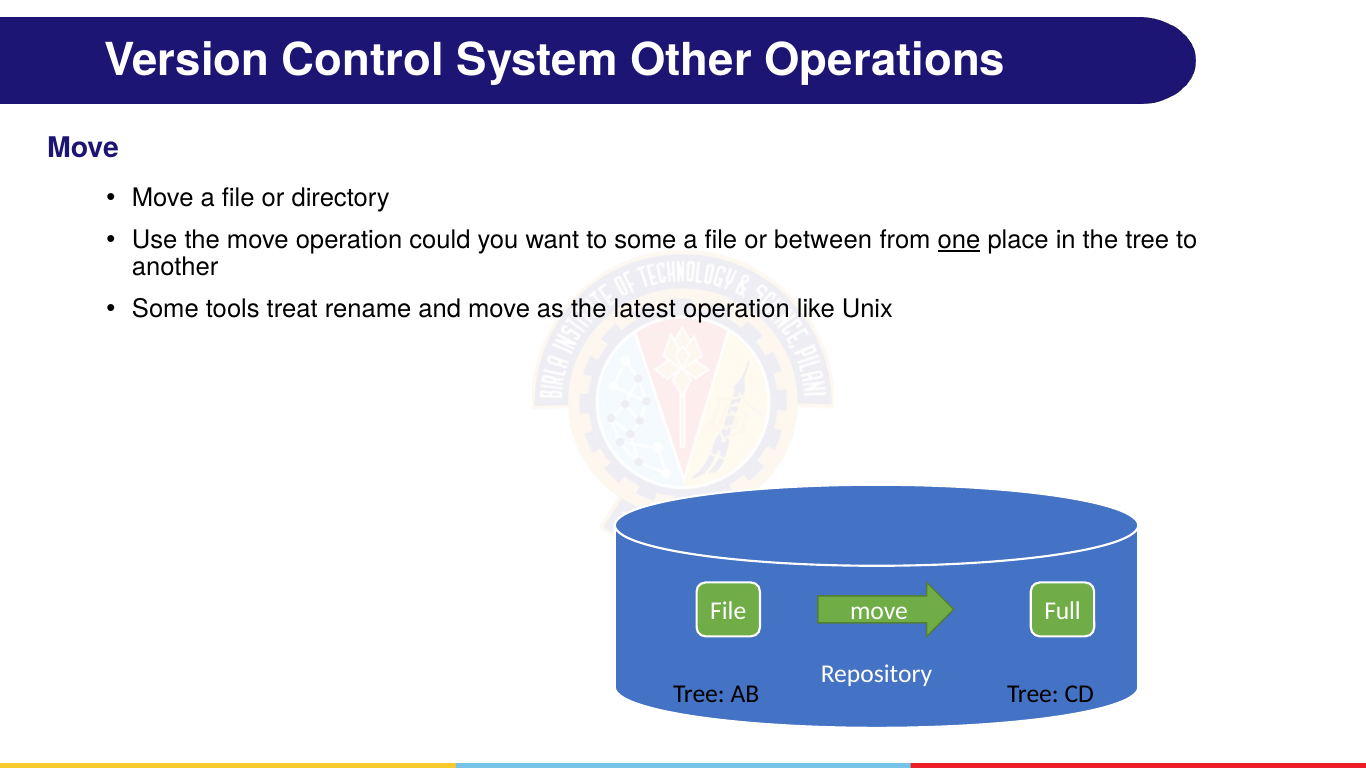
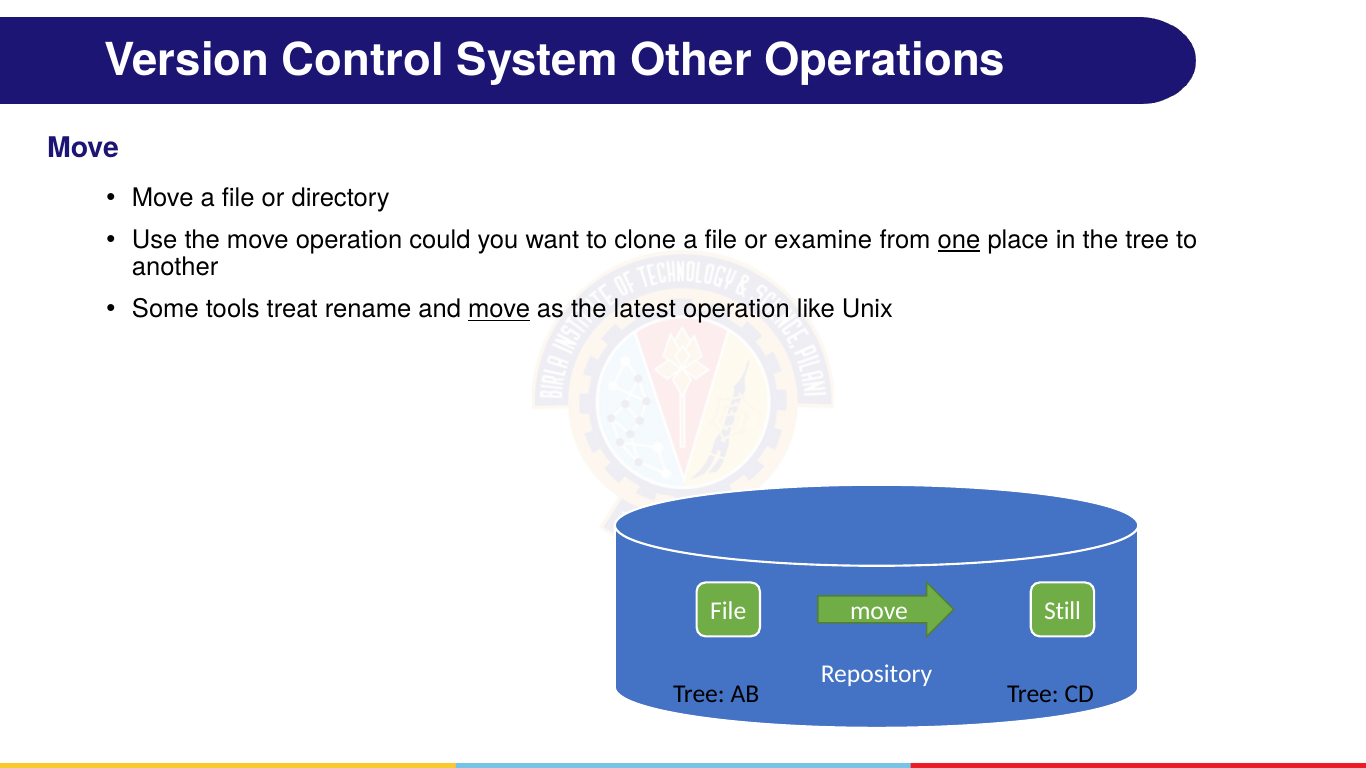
to some: some -> clone (645, 240)
between: between -> examine (823, 240)
move underline: none -> present (499, 310)
Full: Full -> Still (1063, 611)
